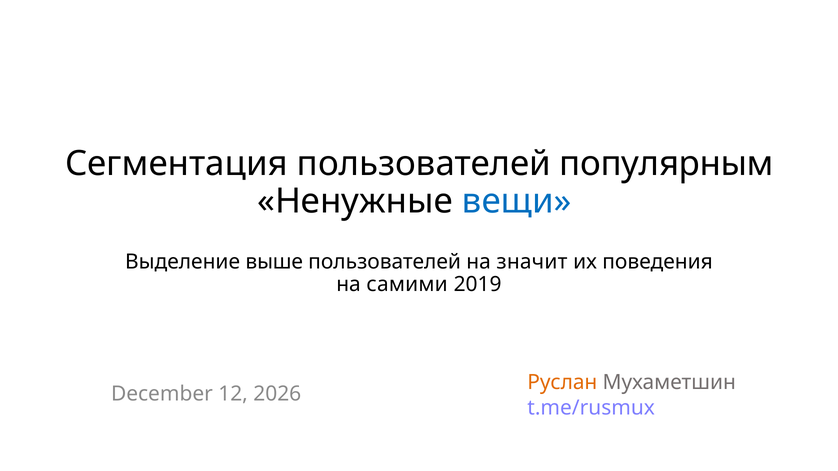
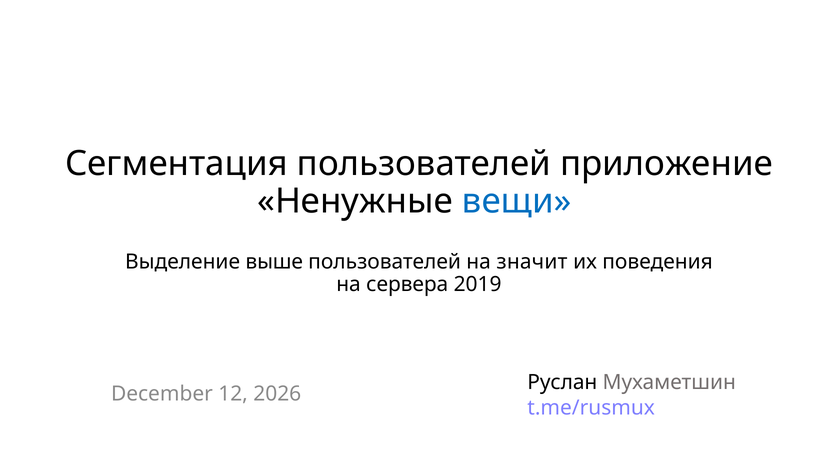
популярным: популярным -> приложение (666, 164)
самими: самими -> сервера (407, 285)
Руслан colour: orange -> black (562, 383)
